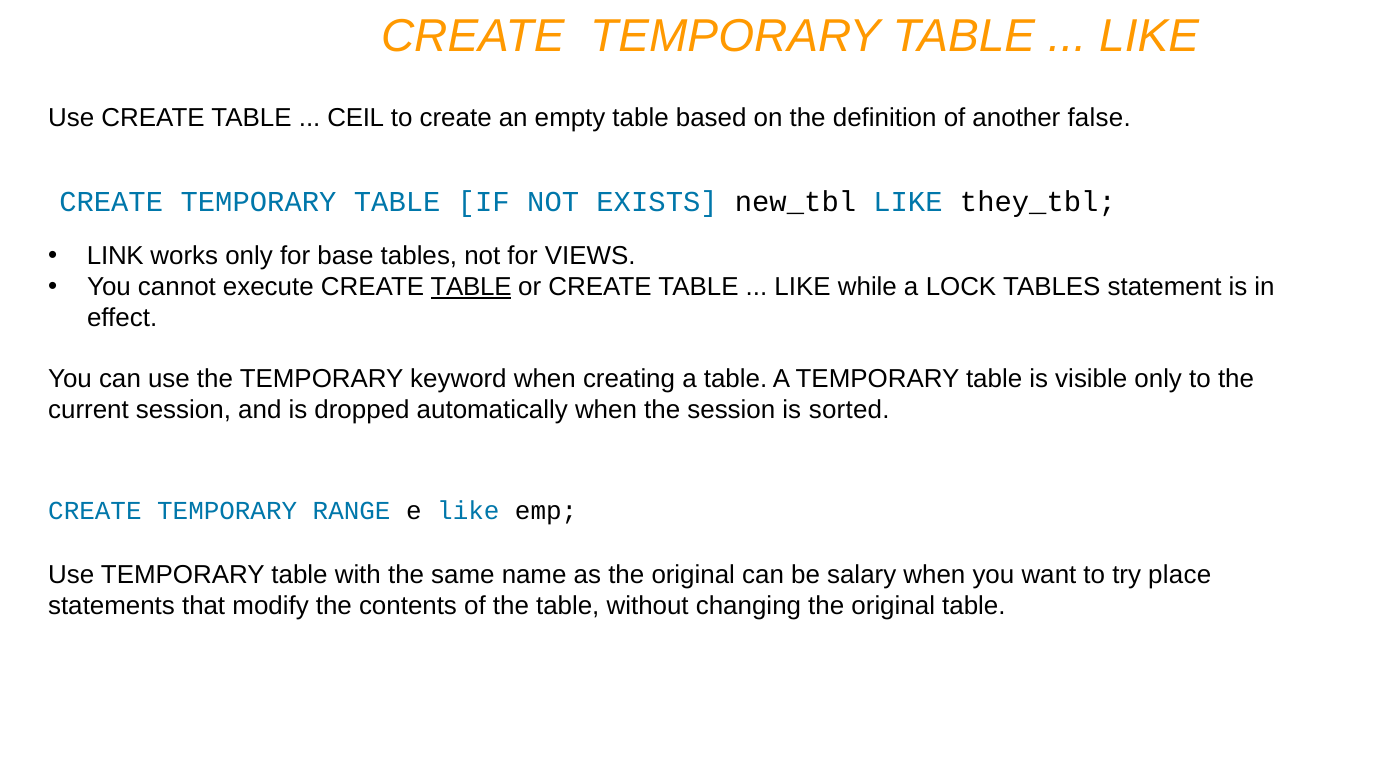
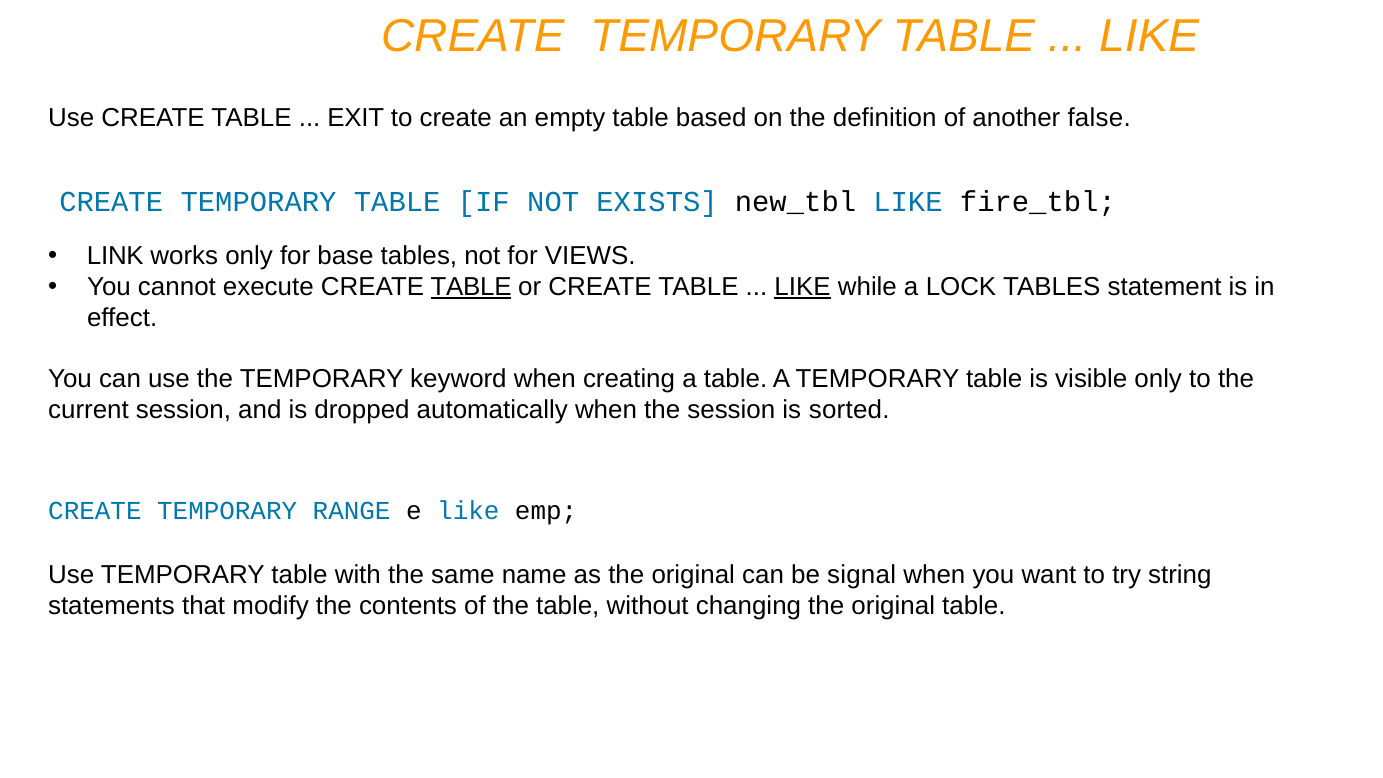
CEIL: CEIL -> EXIT (356, 118)
they_tbl: they_tbl -> fire_tbl (1038, 202)
LIKE underline: none -> present (803, 287)
salary: salary -> signal (862, 575)
place: place -> string (1180, 575)
